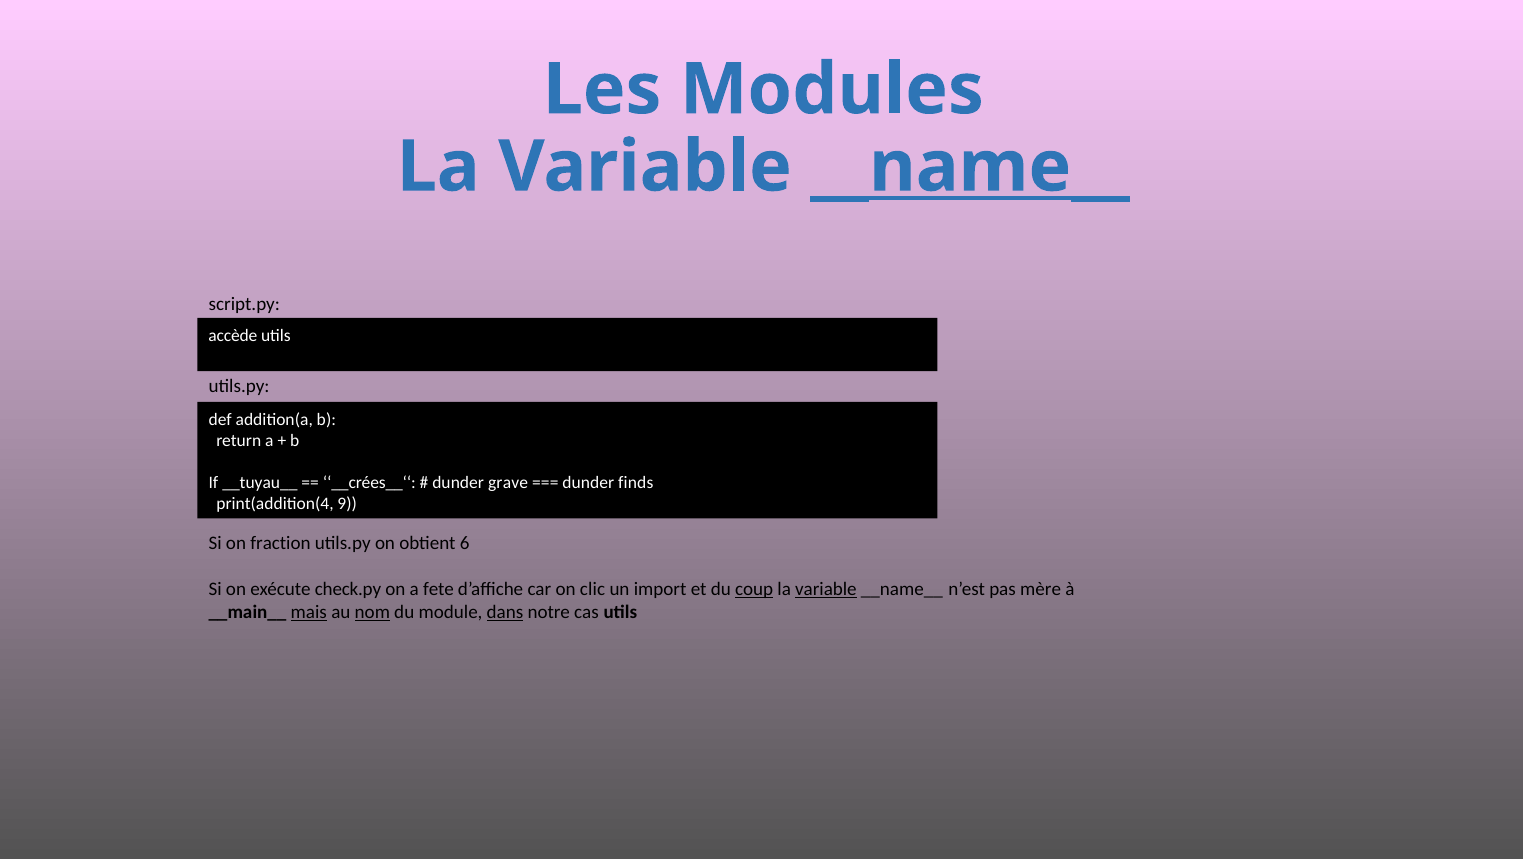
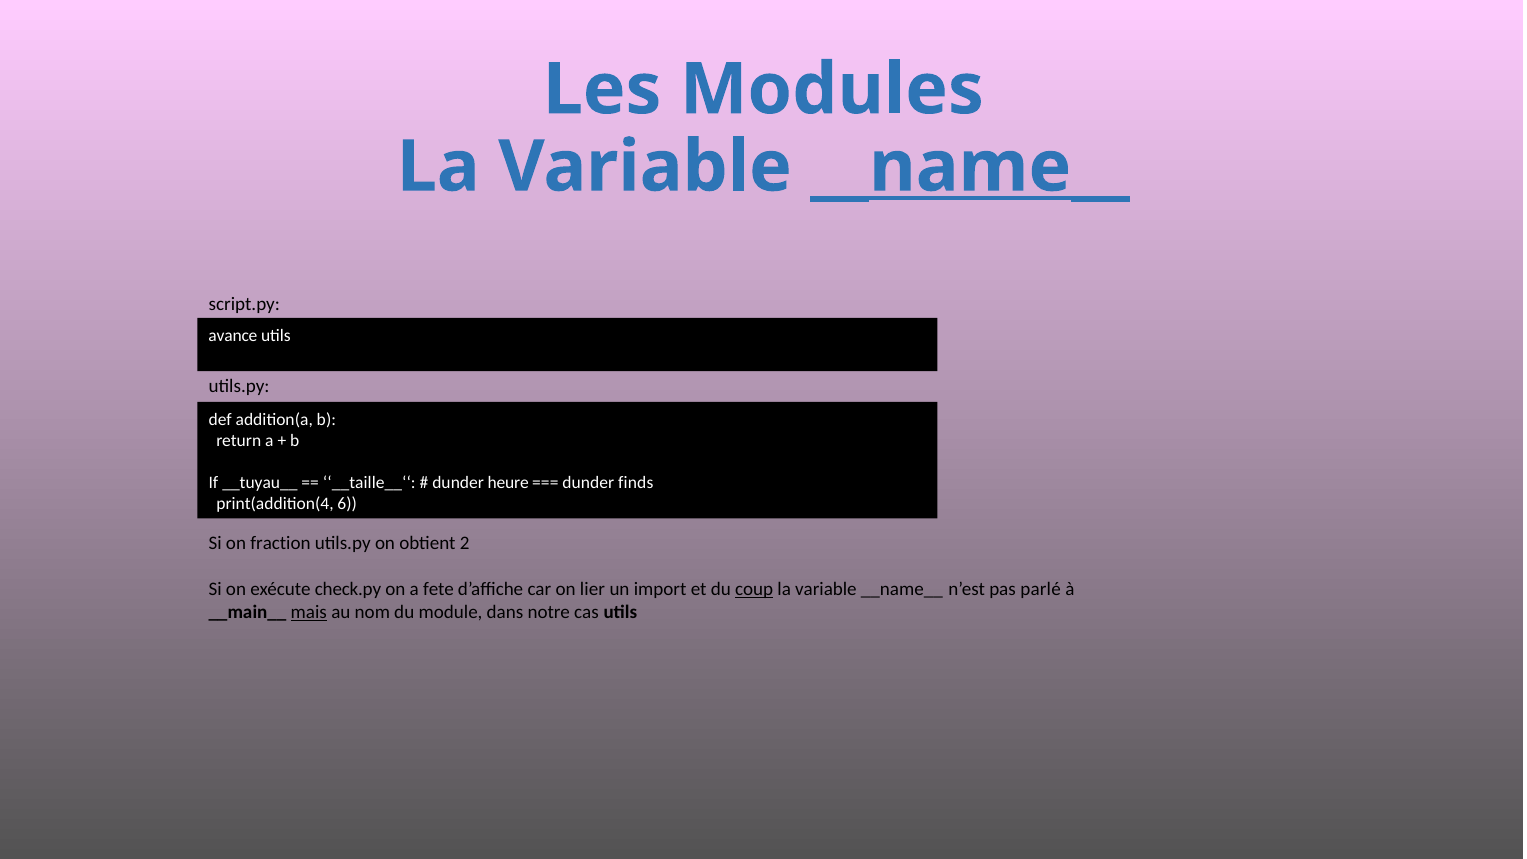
accède: accède -> avance (233, 335)
__crées__‘‘: __crées__‘‘ -> __taille__‘‘ (369, 482)
grave: grave -> heure (508, 482)
9: 9 -> 6 (347, 503)
6: 6 -> 2 (465, 543)
clic: clic -> lier (592, 589)
variable underline: present -> none (826, 589)
mère: mère -> parlé (1041, 589)
nom underline: present -> none (372, 612)
dans underline: present -> none (505, 612)
